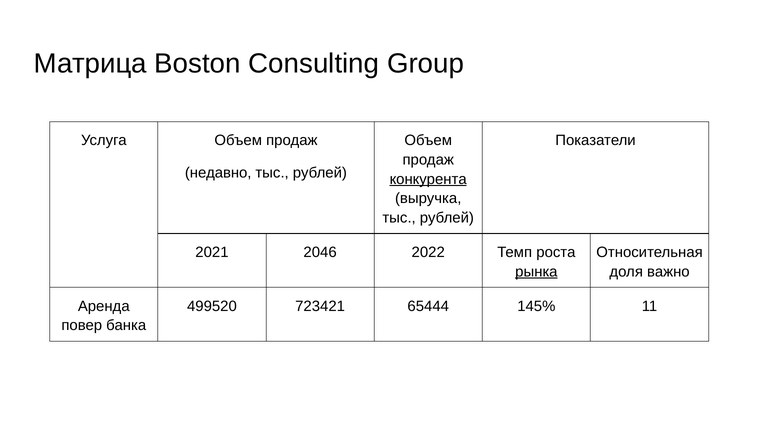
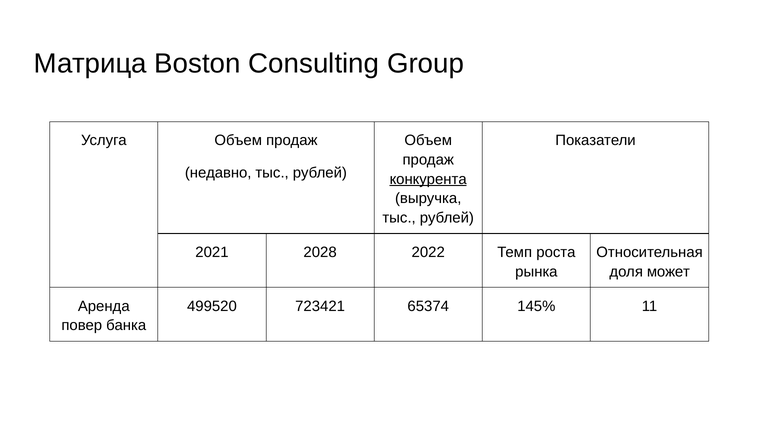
2046: 2046 -> 2028 (320, 252)
рынка underline: present -> none (536, 271)
важно: важно -> может (668, 271)
65444: 65444 -> 65374 (428, 306)
